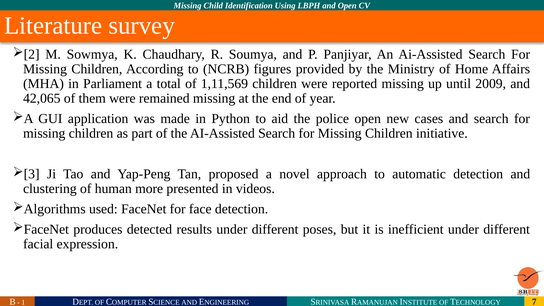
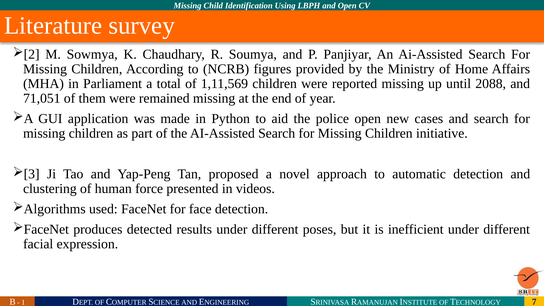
2009: 2009 -> 2088 (491, 84)
42,065: 42,065 -> 71,051 (42, 98)
more: more -> force (149, 189)
